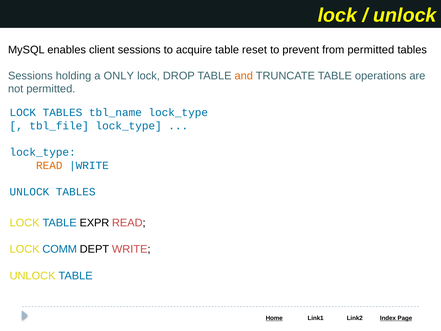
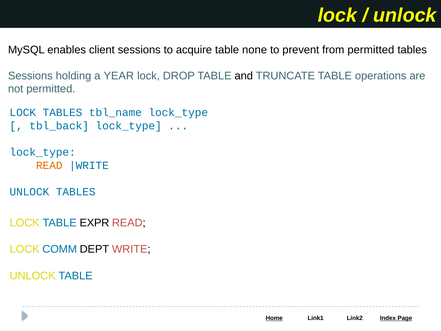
reset: reset -> none (255, 50)
ONLY: ONLY -> YEAR (119, 76)
and colour: orange -> black (244, 76)
tbl_file: tbl_file -> tbl_back (59, 126)
